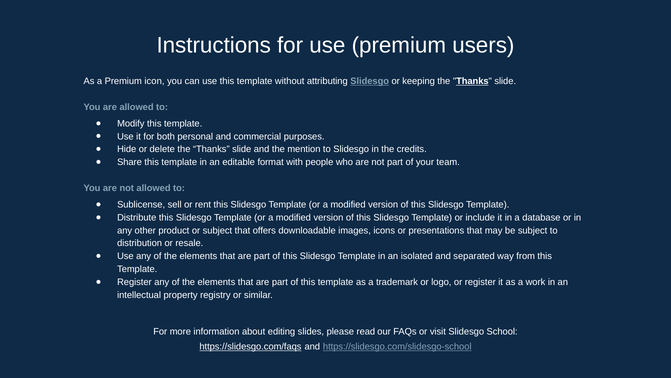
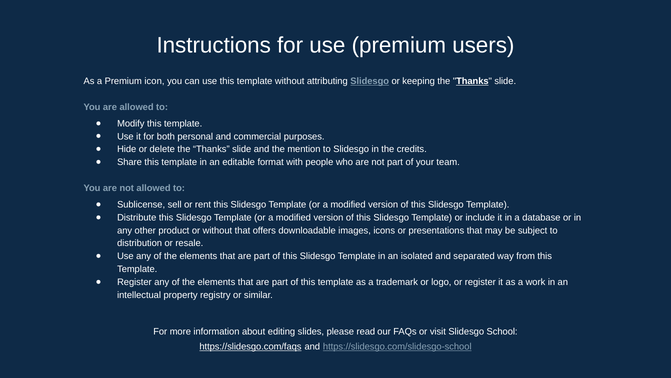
or subject: subject -> without (217, 230)
